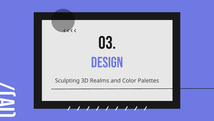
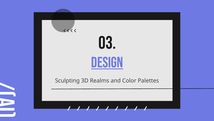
DeSIGN underline: none -> present (107, 62)
